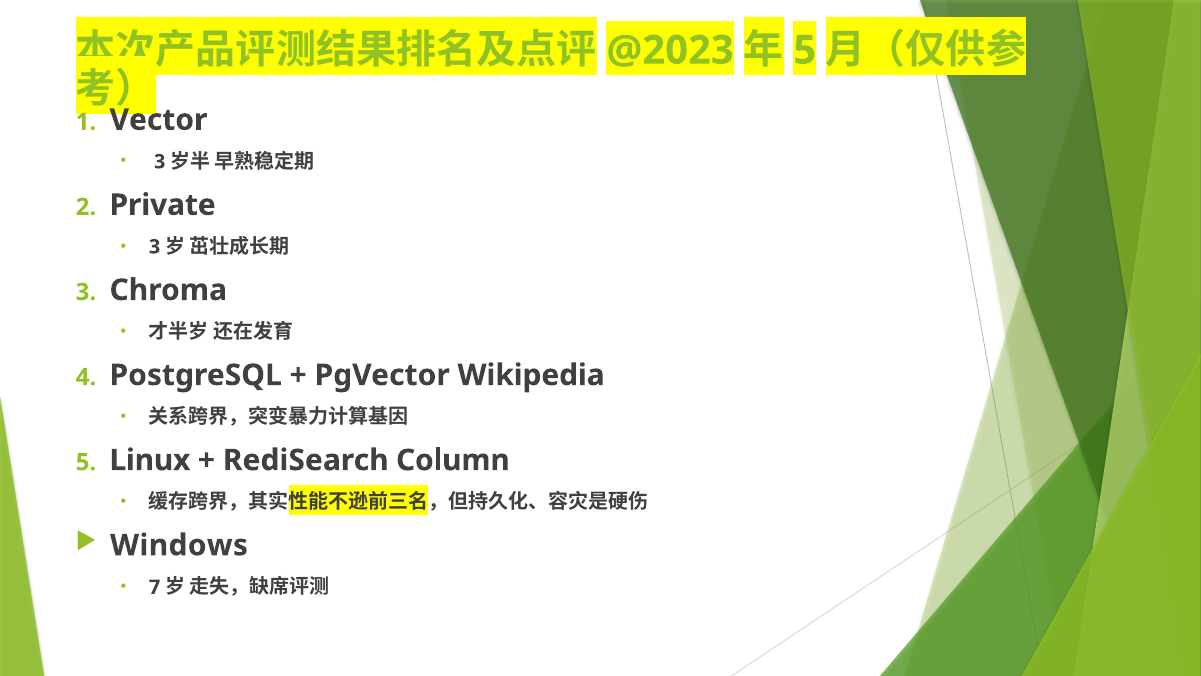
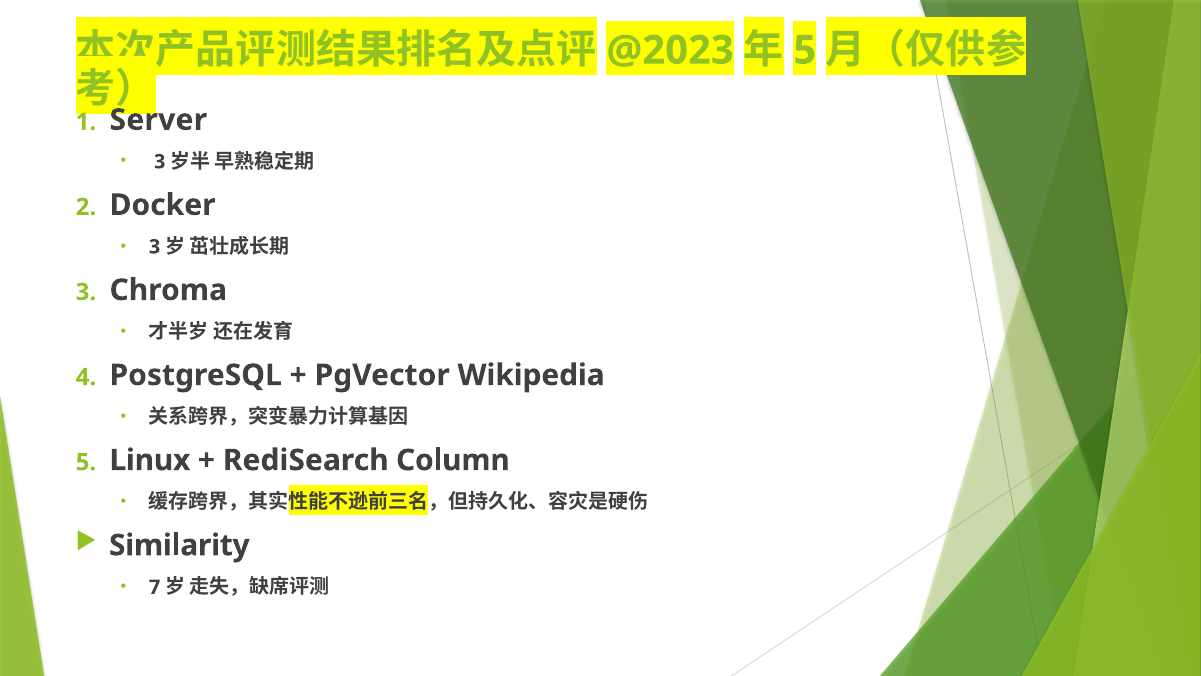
Vector: Vector -> Server (158, 120)
Private: Private -> Docker (163, 205)
Windows: Windows -> Similarity (179, 545)
